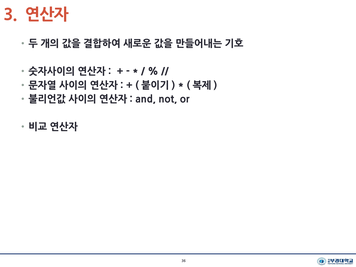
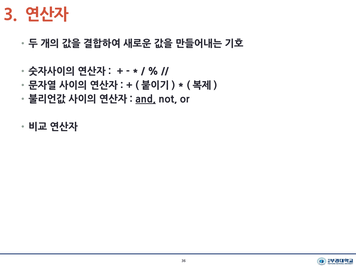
and underline: none -> present (146, 99)
